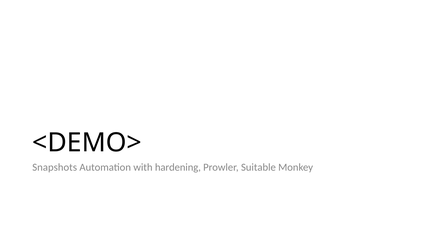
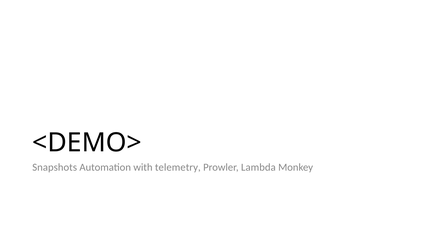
hardening: hardening -> telemetry (178, 168)
Suitable: Suitable -> Lambda (258, 168)
